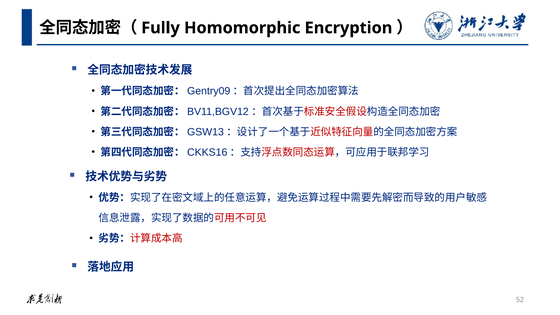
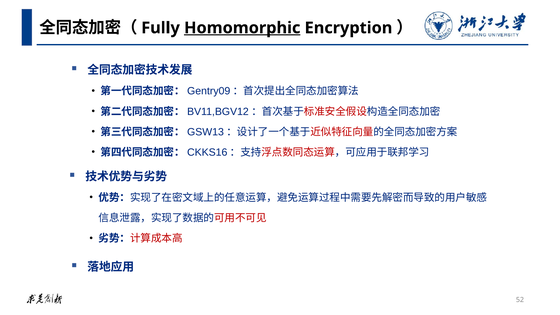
Homomorphic underline: none -> present (242, 28)
